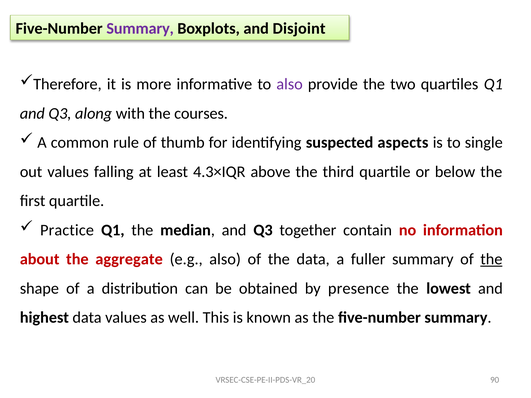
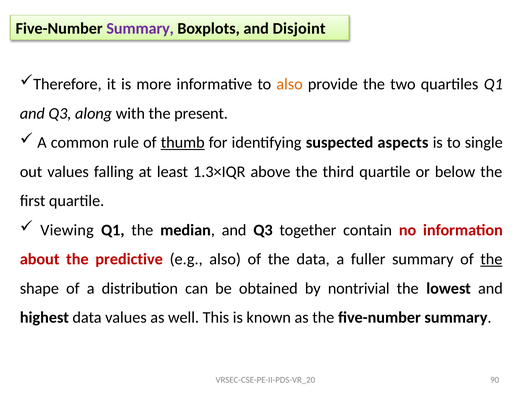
also colour: purple -> orange (290, 84)
courses: courses -> present (201, 113)
thumb underline: none -> present (183, 143)
4.3×IQR: 4.3×IQR -> 1.3×IQR (219, 172)
Practice: Practice -> Viewing (67, 230)
aggregate: aggregate -> predictive (129, 259)
presence: presence -> nontrivial (359, 289)
